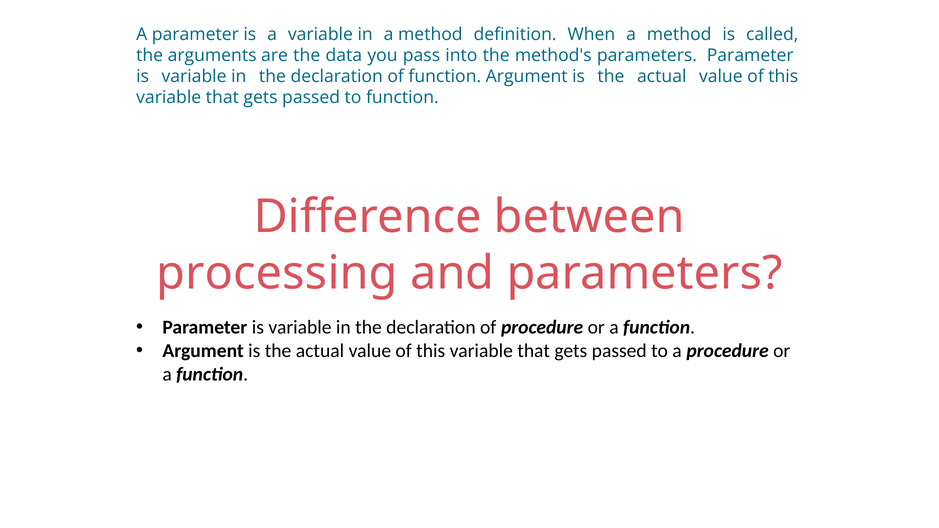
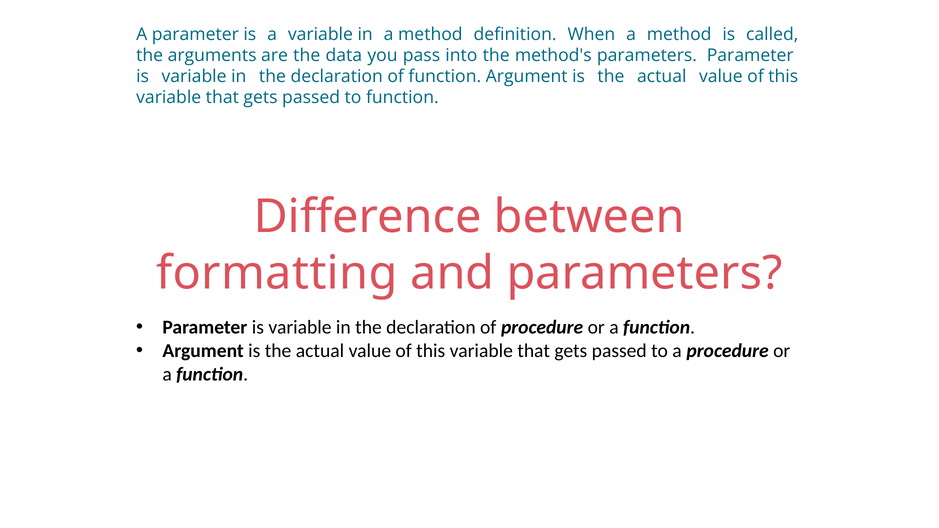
processing: processing -> formatting (277, 273)
